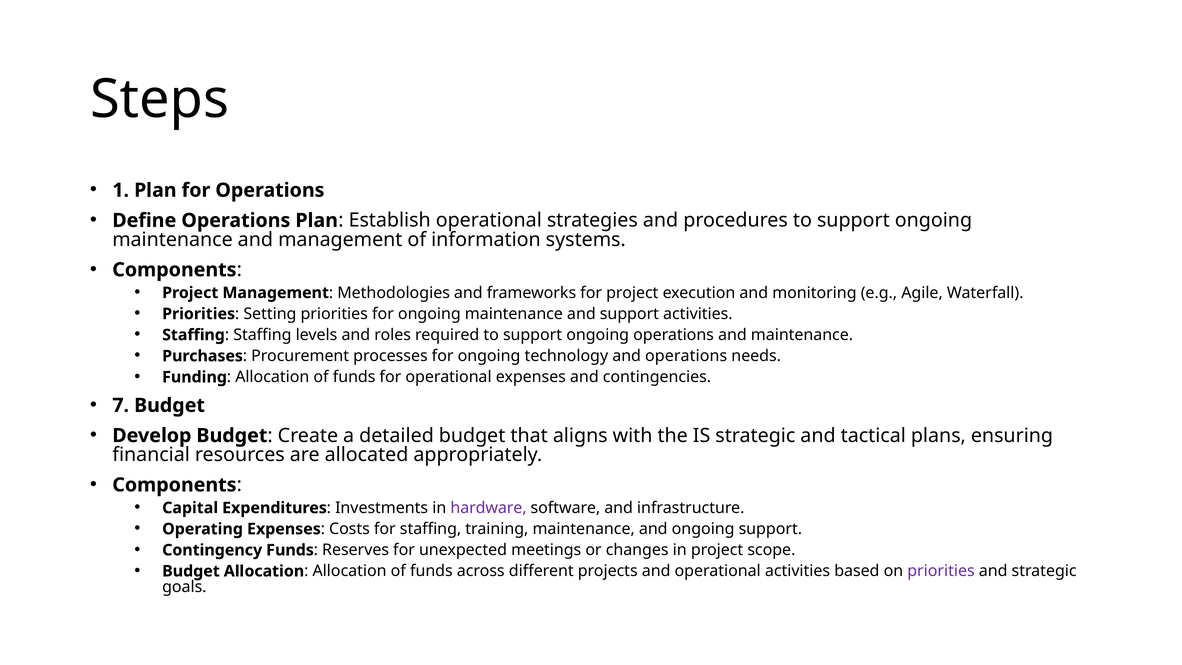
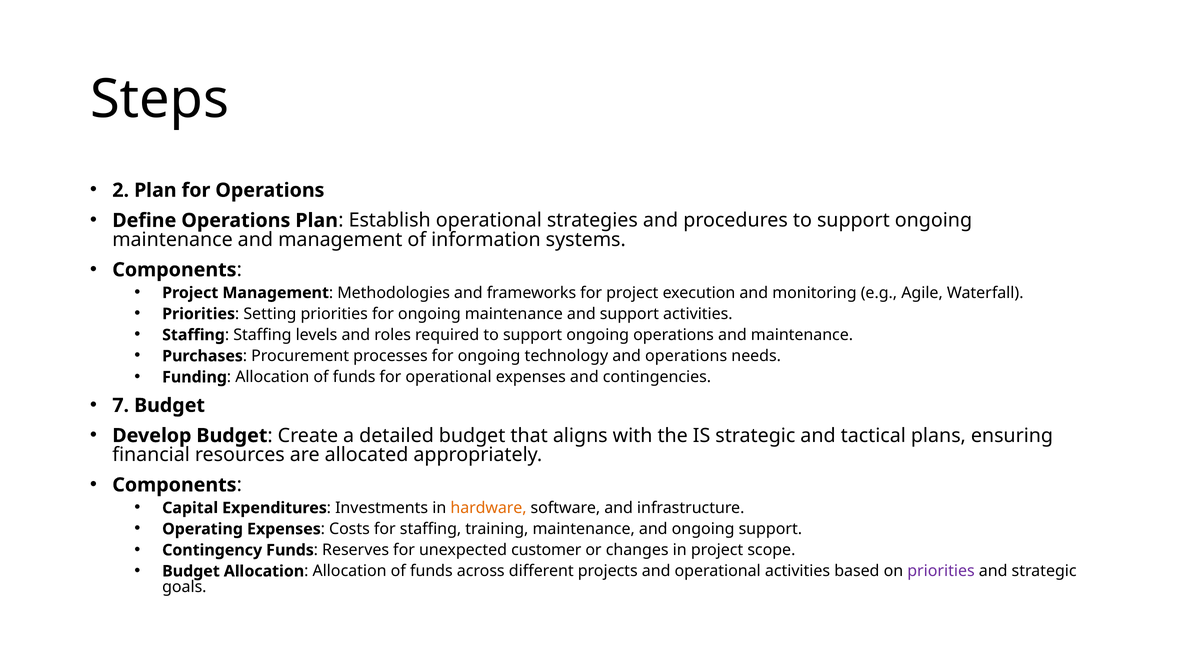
1: 1 -> 2 (121, 190)
hardware colour: purple -> orange (488, 508)
meetings: meetings -> customer (546, 550)
